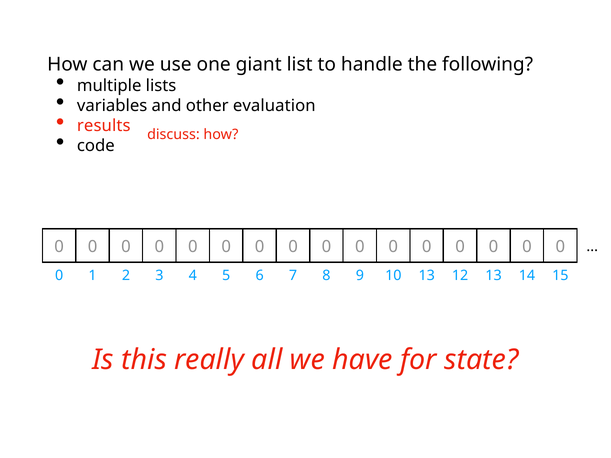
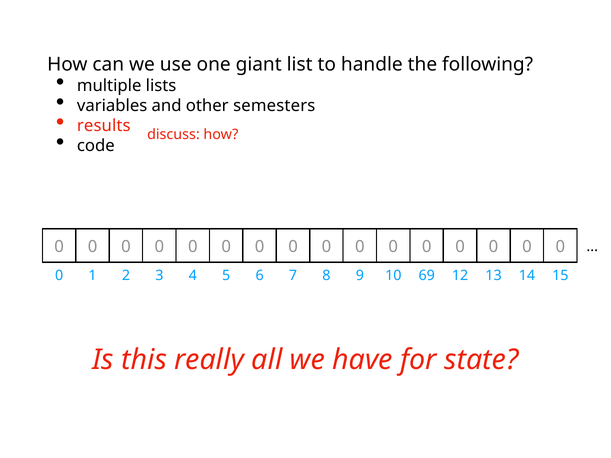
evaluation: evaluation -> semesters (274, 106)
9 13: 13 -> 69 (427, 276)
